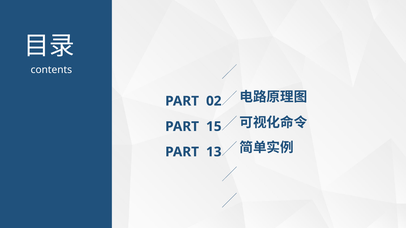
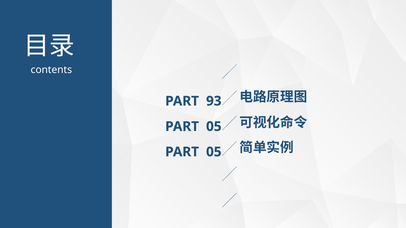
02: 02 -> 93 (214, 101)
15: 15 -> 05 (214, 127)
13: 13 -> 05 (214, 152)
